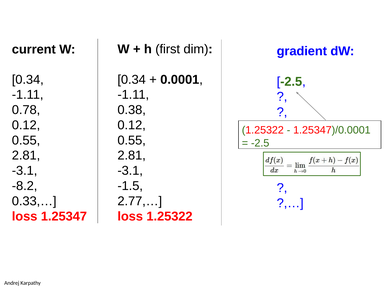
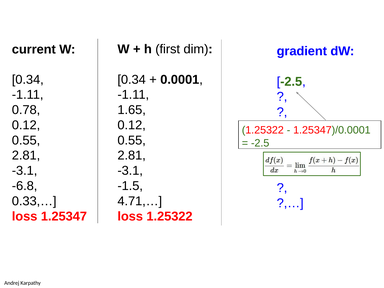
0.38: 0.38 -> 1.65 (132, 110)
-8.2: -8.2 -> -6.8 (25, 186)
2.77,…: 2.77,… -> 4.71,… (140, 201)
